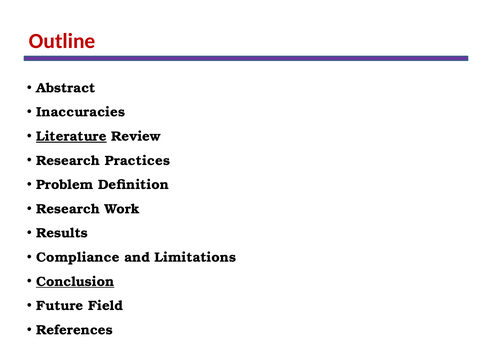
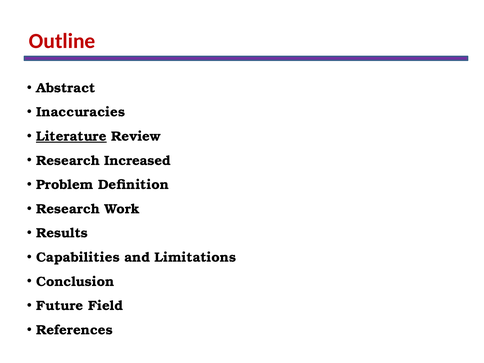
Practices: Practices -> Increased (138, 161)
Compliance: Compliance -> Capabilities (78, 257)
Conclusion underline: present -> none (75, 282)
